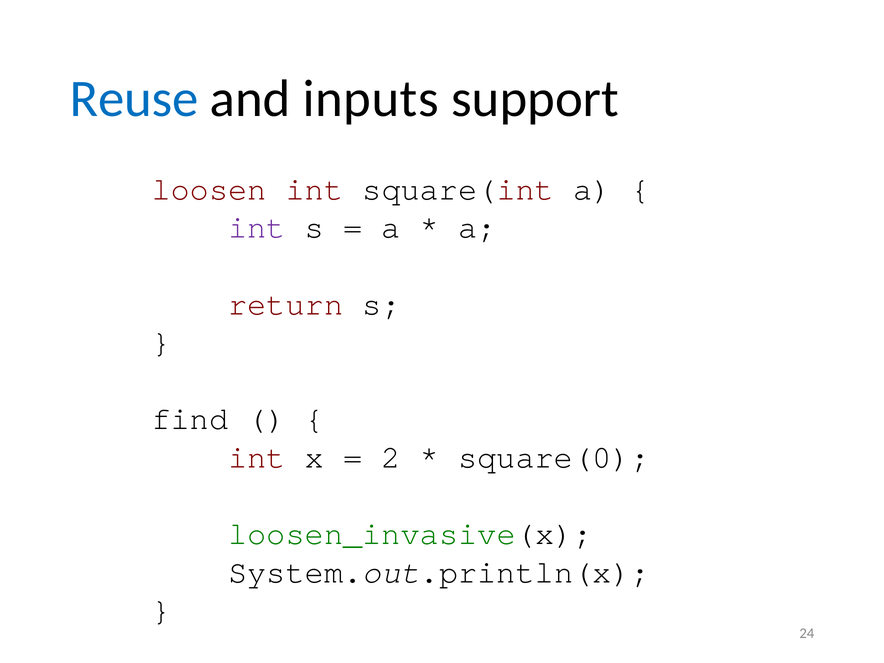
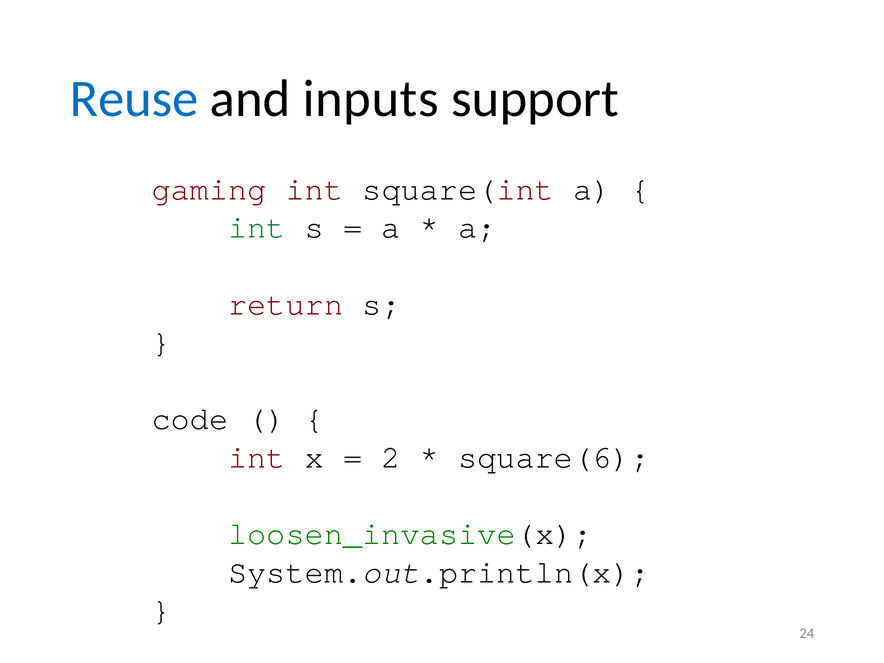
loosen: loosen -> gaming (209, 189)
int colour: purple -> green (257, 227)
find: find -> code (190, 419)
square(0: square(0 -> square(6 (554, 457)
